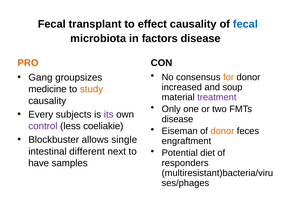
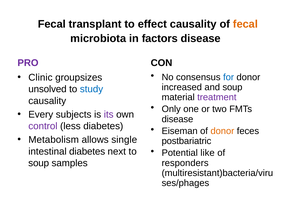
fecal colour: blue -> orange (245, 24)
PRO colour: orange -> purple (28, 63)
for colour: orange -> blue (229, 77)
Gang: Gang -> Clinic (40, 77)
medicine: medicine -> unsolved (47, 89)
study colour: orange -> blue (92, 89)
less coeliakie: coeliakie -> diabetes (103, 126)
Blockbuster: Blockbuster -> Metabolism (54, 139)
engraftment: engraftment -> postbariatric (186, 141)
intestinal different: different -> diabetes (87, 151)
diet: diet -> like (208, 152)
have: have -> soup (39, 163)
